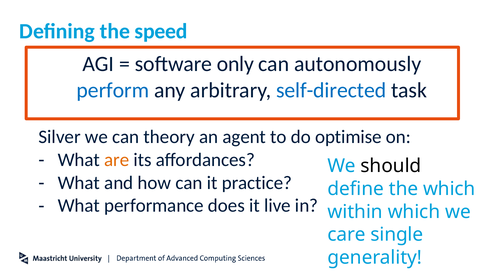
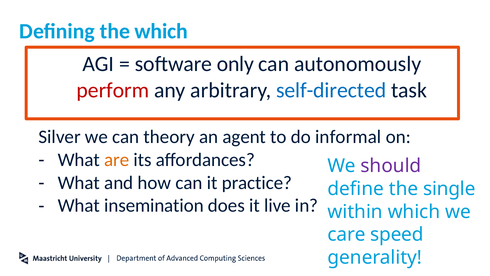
the speed: speed -> which (161, 31)
perform colour: blue -> red (113, 90)
optimise: optimise -> informal (348, 137)
should colour: black -> purple (391, 166)
the which: which -> single (449, 189)
performance: performance -> insemination (154, 205)
single: single -> speed (397, 234)
